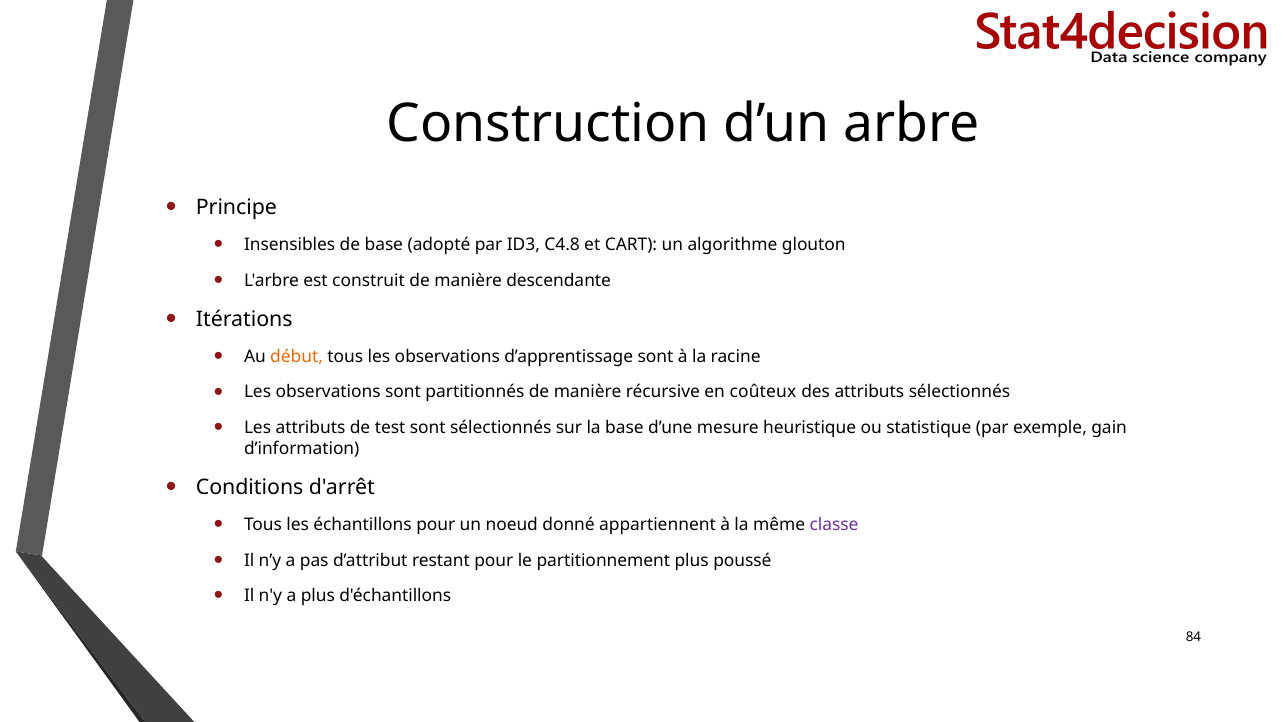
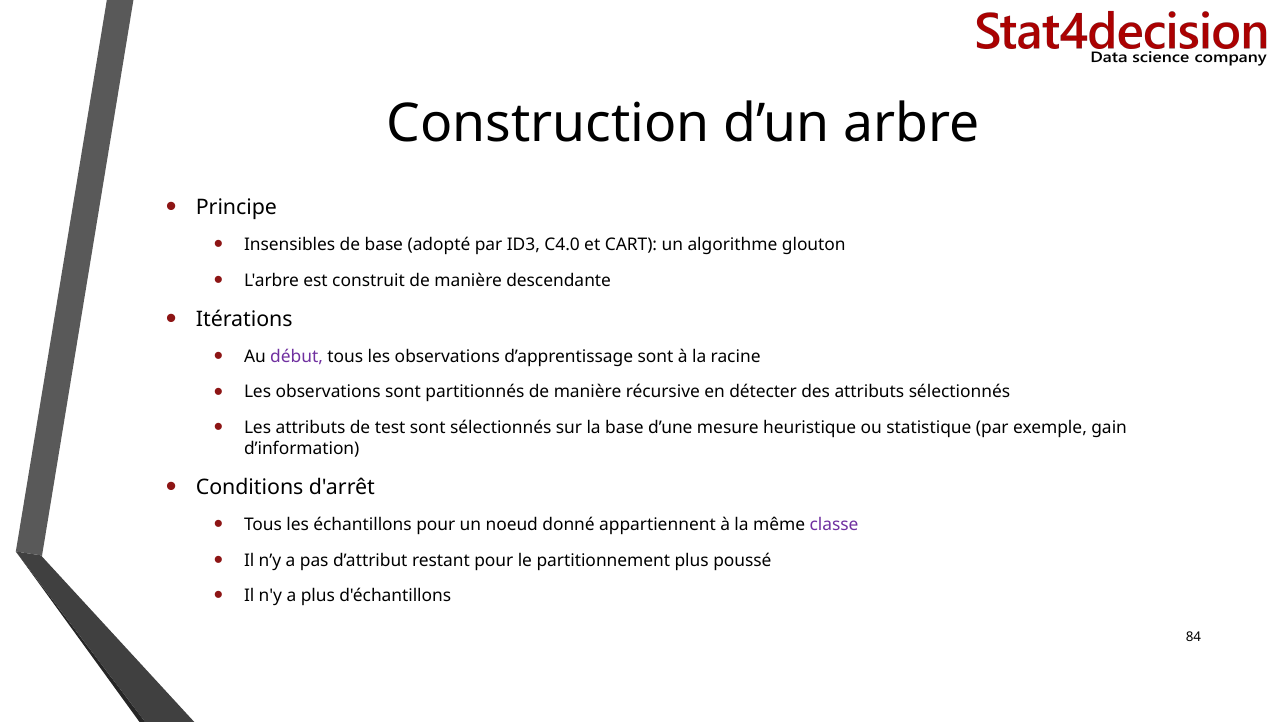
C4.8: C4.8 -> C4.0 (562, 245)
début colour: orange -> purple (297, 357)
coûteux: coûteux -> détecter (763, 392)
